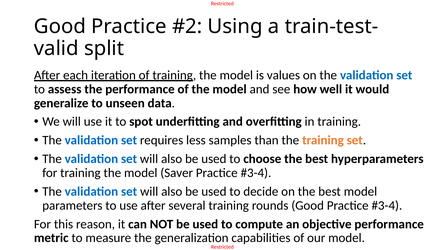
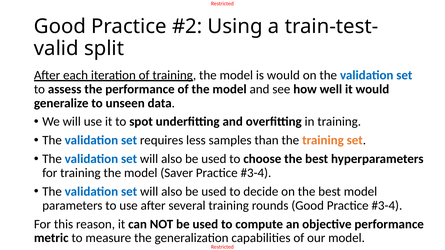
is values: values -> would (283, 75)
